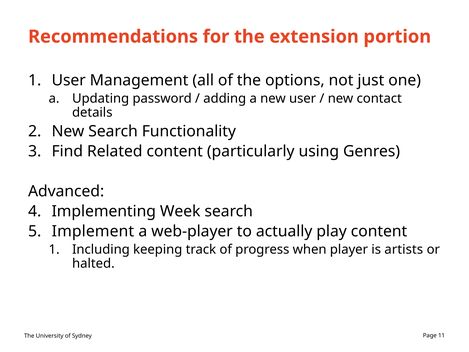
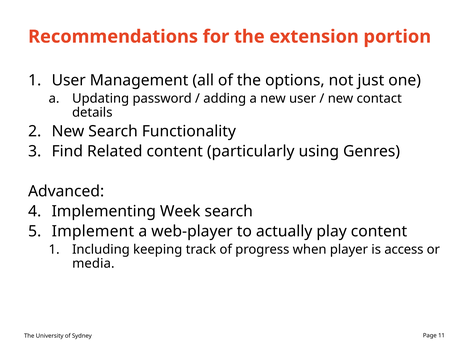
artists: artists -> access (404, 249)
halted: halted -> media (93, 263)
